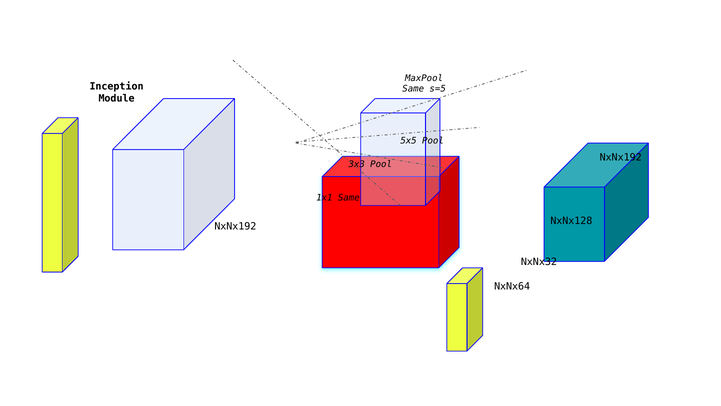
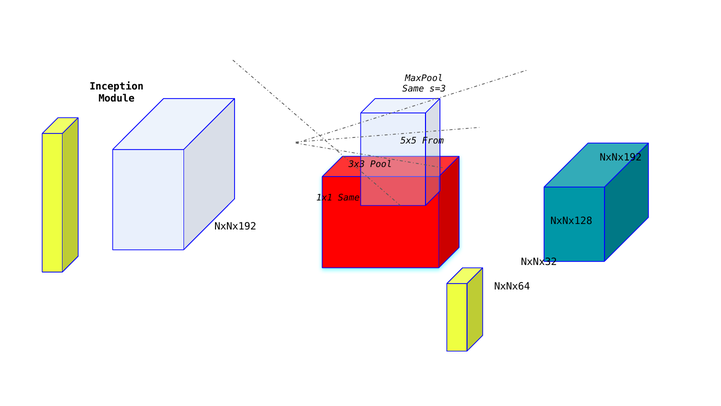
s=5: s=5 -> s=3 (438, 89)
5x5 Pool: Pool -> From (433, 140)
